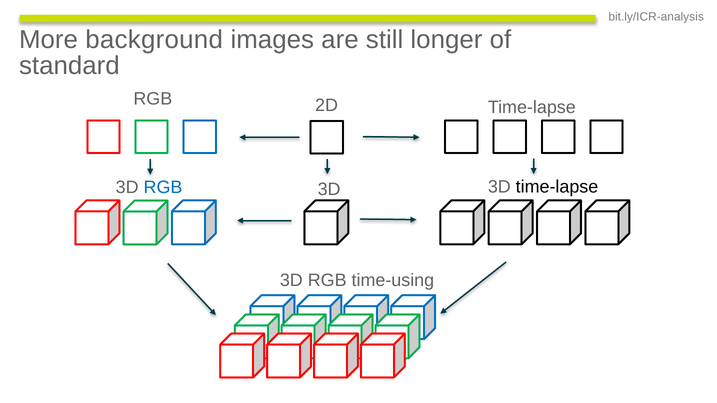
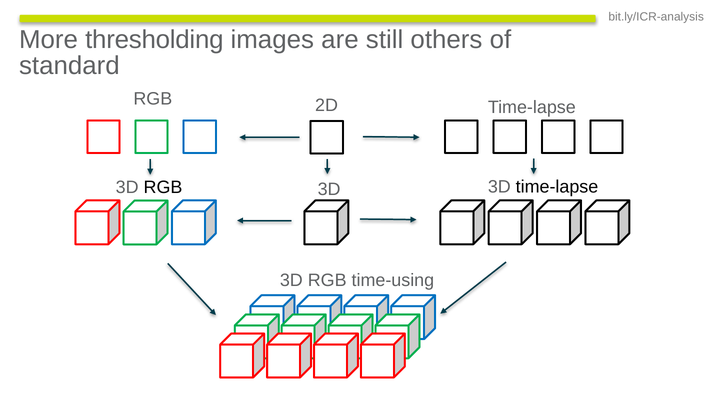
background: background -> thresholding (154, 40)
longer: longer -> others (446, 40)
RGB colour: blue -> black (163, 187)
